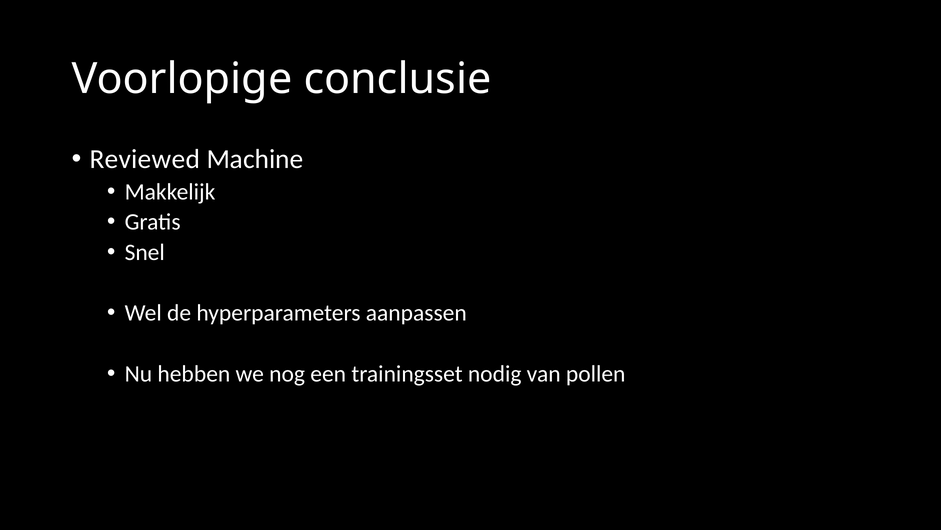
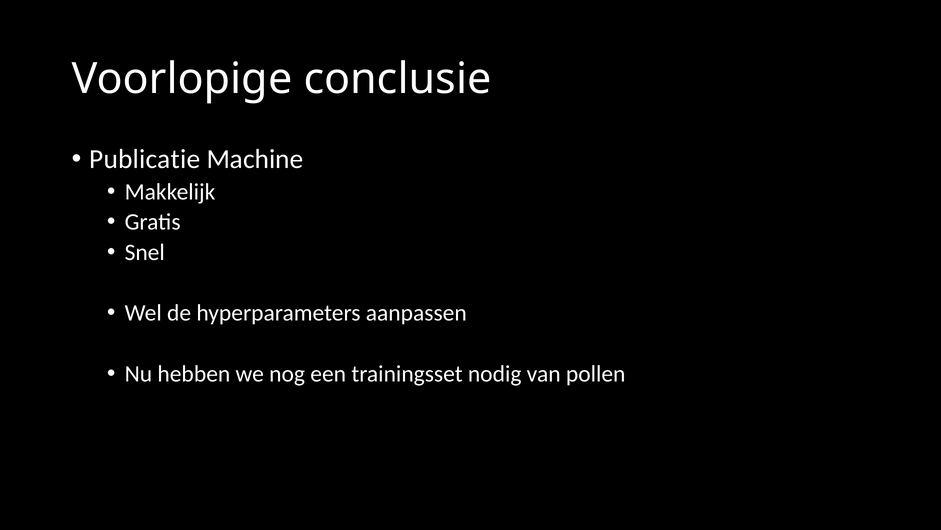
Reviewed: Reviewed -> Publicatie (145, 159)
